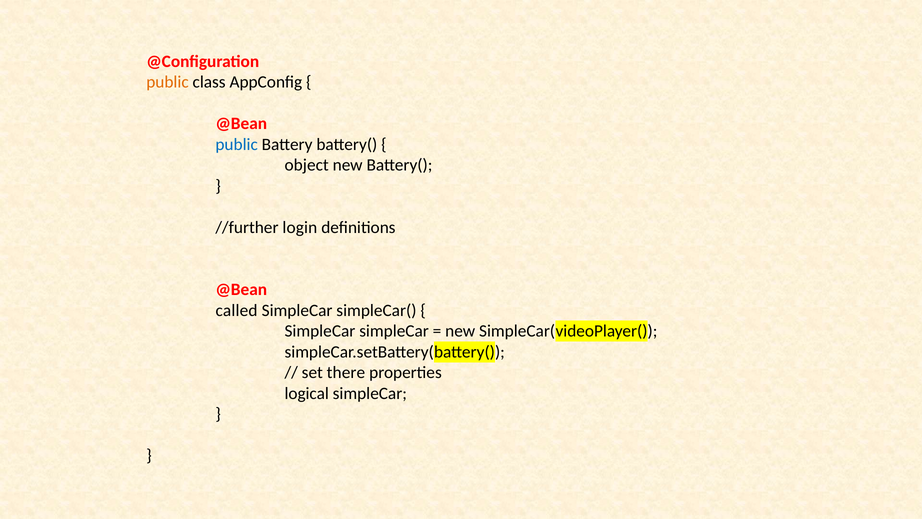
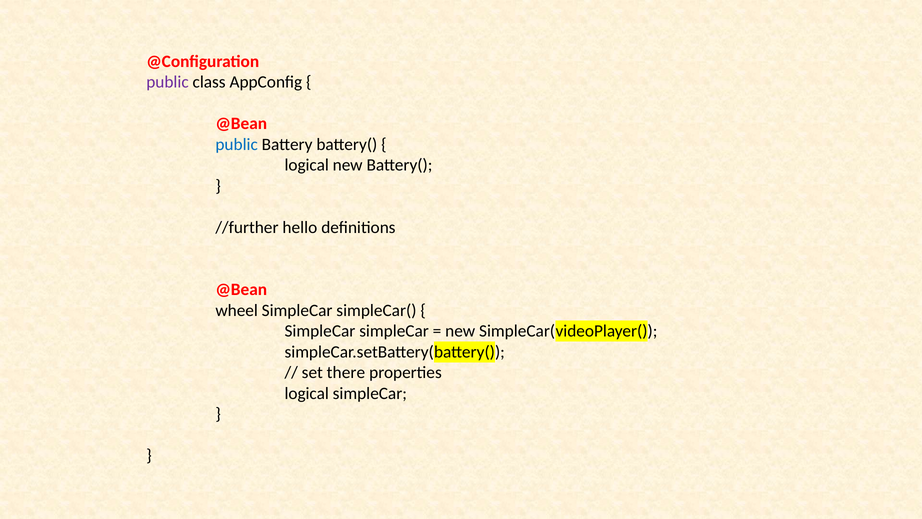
public colour: orange -> purple (167, 82)
object: object -> logical (307, 165)
login: login -> hello (300, 227)
called: called -> wheel (237, 310)
